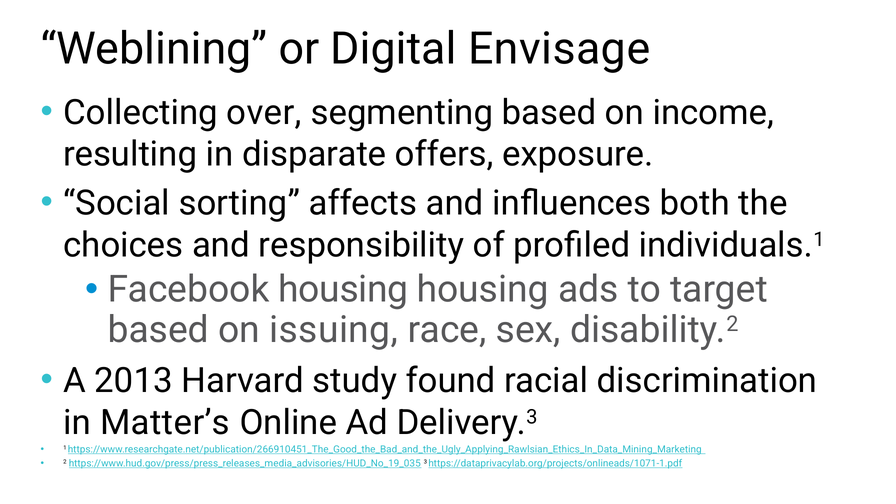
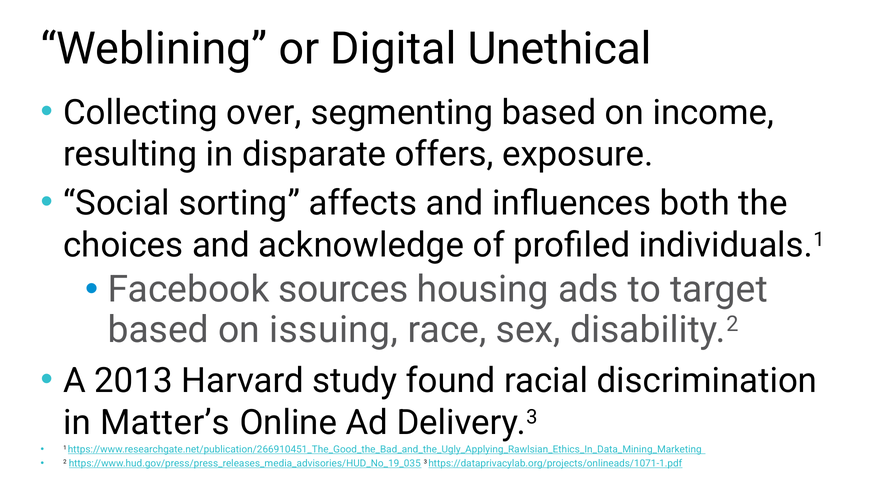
Envisage: Envisage -> Unethical (560, 49)
responsibility: responsibility -> acknowledge (361, 245)
Facebook housing: housing -> sources (343, 290)
